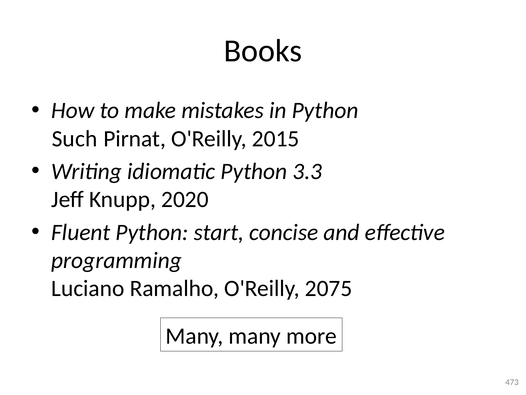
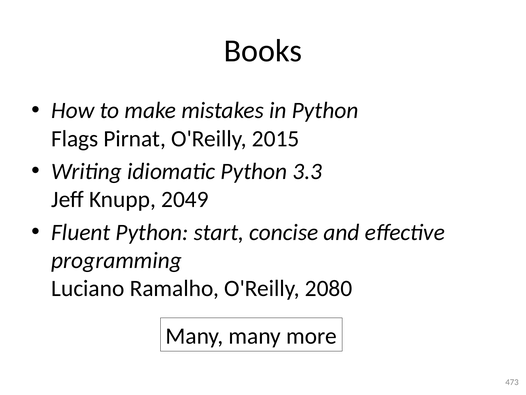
Such: Such -> Flags (75, 138)
2020: 2020 -> 2049 (185, 199)
2075: 2075 -> 2080 (329, 288)
